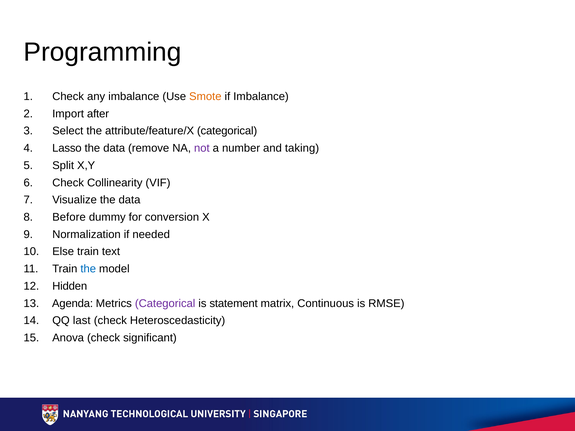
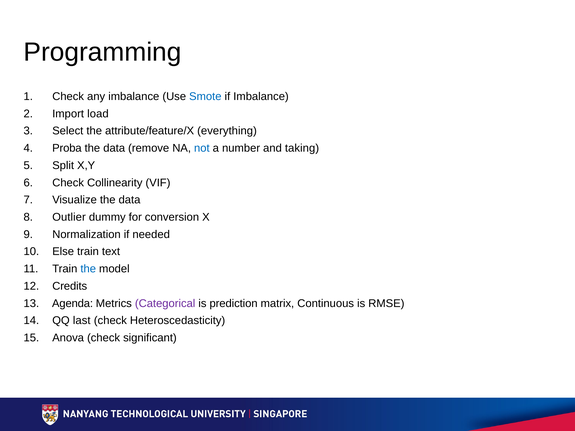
Smote colour: orange -> blue (205, 97)
after: after -> load (98, 114)
attribute/feature/X categorical: categorical -> everything (227, 131)
Lasso: Lasso -> Proba (67, 148)
not colour: purple -> blue (202, 148)
Before: Before -> Outlier (69, 217)
Hidden: Hidden -> Credits (70, 286)
statement: statement -> prediction (234, 304)
